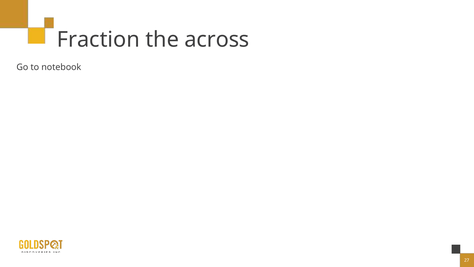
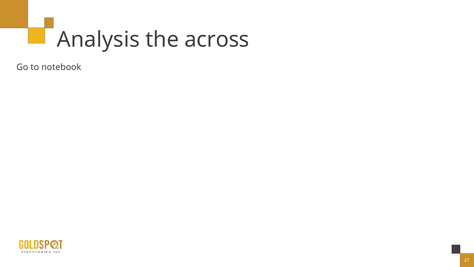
Fraction: Fraction -> Analysis (98, 39)
